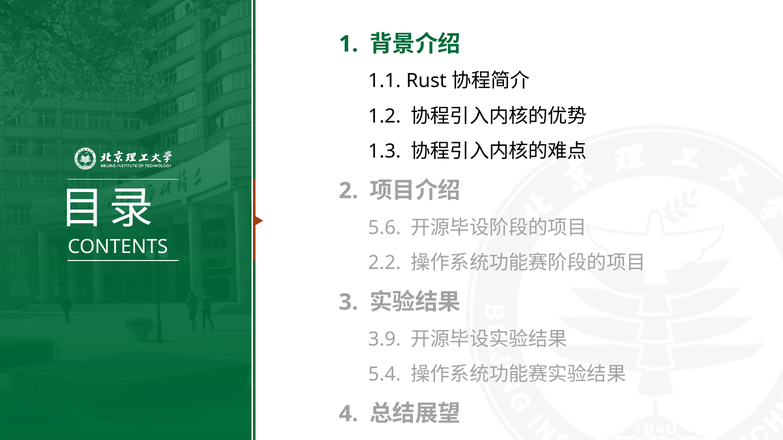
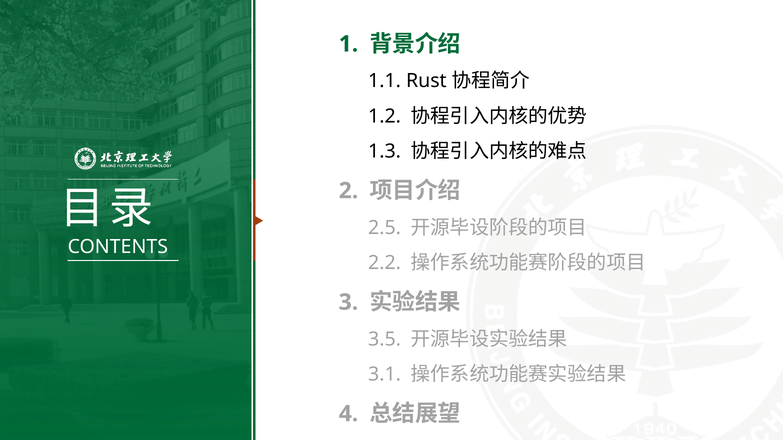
5.6: 5.6 -> 2.5 (385, 228)
3.9: 3.9 -> 3.5 (385, 339)
5.4: 5.4 -> 3.1 (385, 375)
